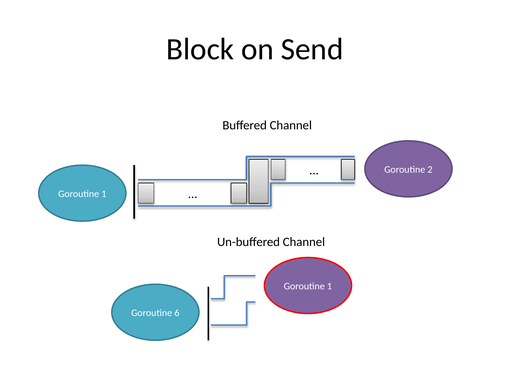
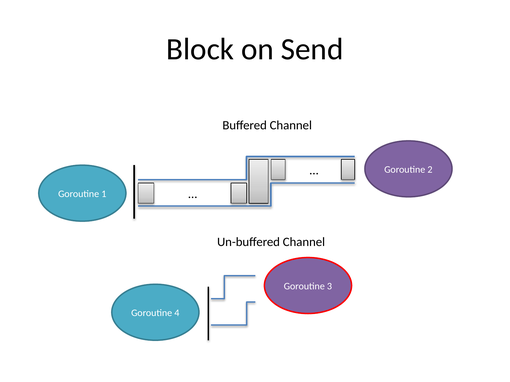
1: 1 -> 3 (329, 287)
6: 6 -> 4 (177, 313)
